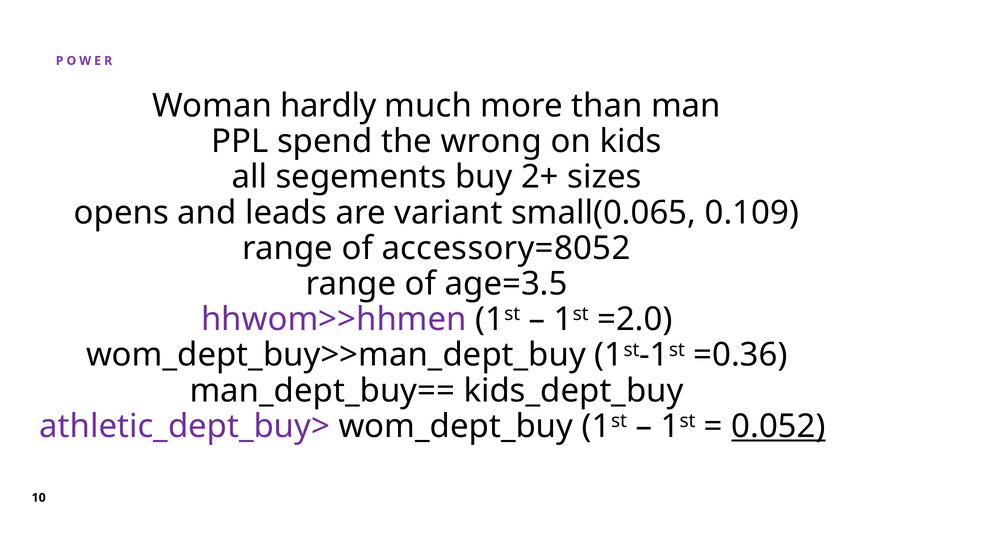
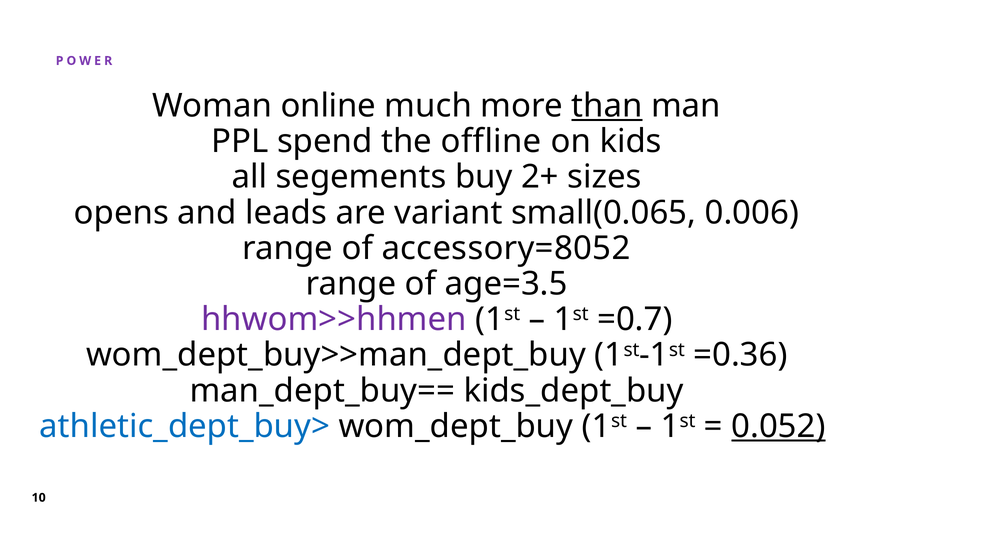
hardly: hardly -> online (328, 106)
than underline: none -> present (607, 106)
wrong: wrong -> offline (491, 141)
0.109: 0.109 -> 0.006 (752, 213)
=2.0: =2.0 -> =0.7 (635, 320)
athletic_dept_buy> colour: purple -> blue (185, 427)
